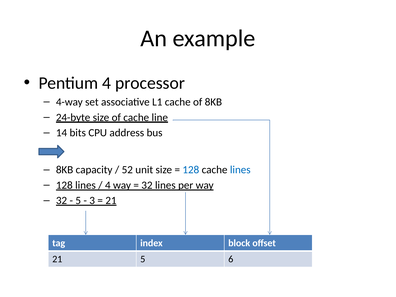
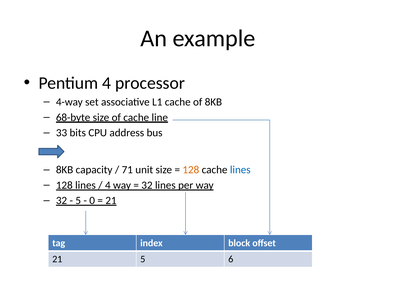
24-byte: 24-byte -> 68-byte (73, 117)
14: 14 -> 33 (62, 133)
52: 52 -> 71 (127, 170)
128 colour: blue -> orange (191, 170)
3: 3 -> 0 (92, 201)
